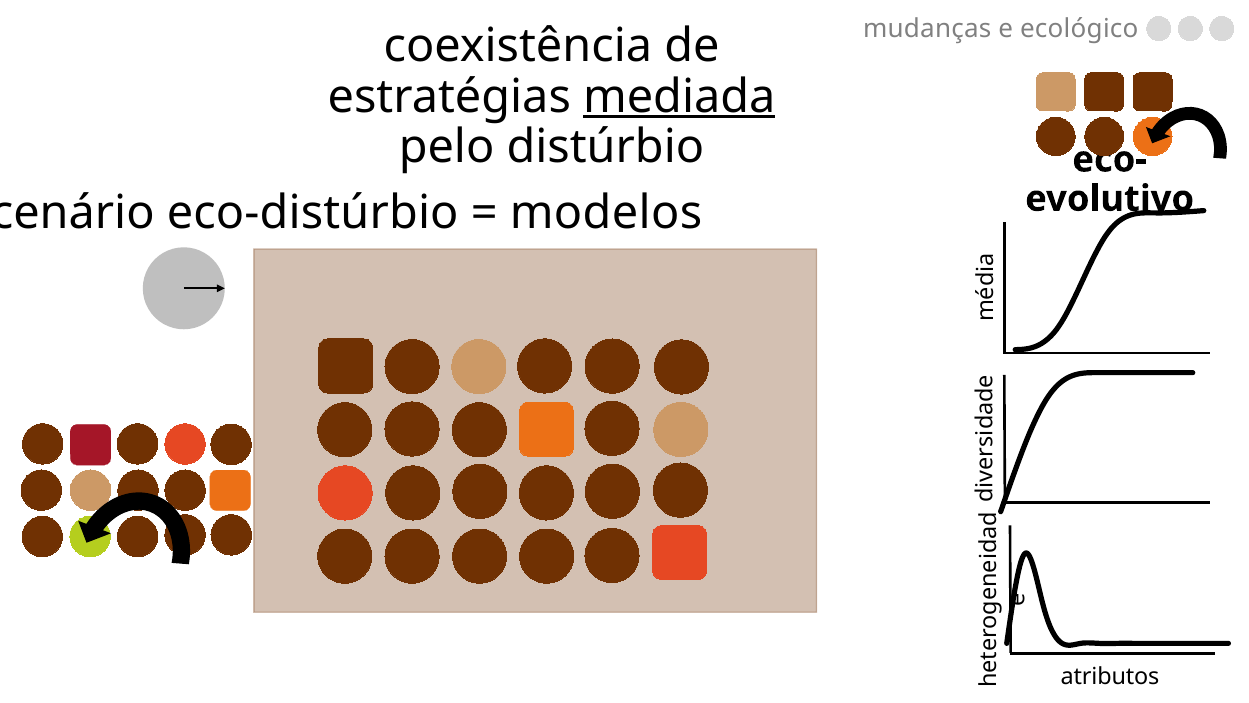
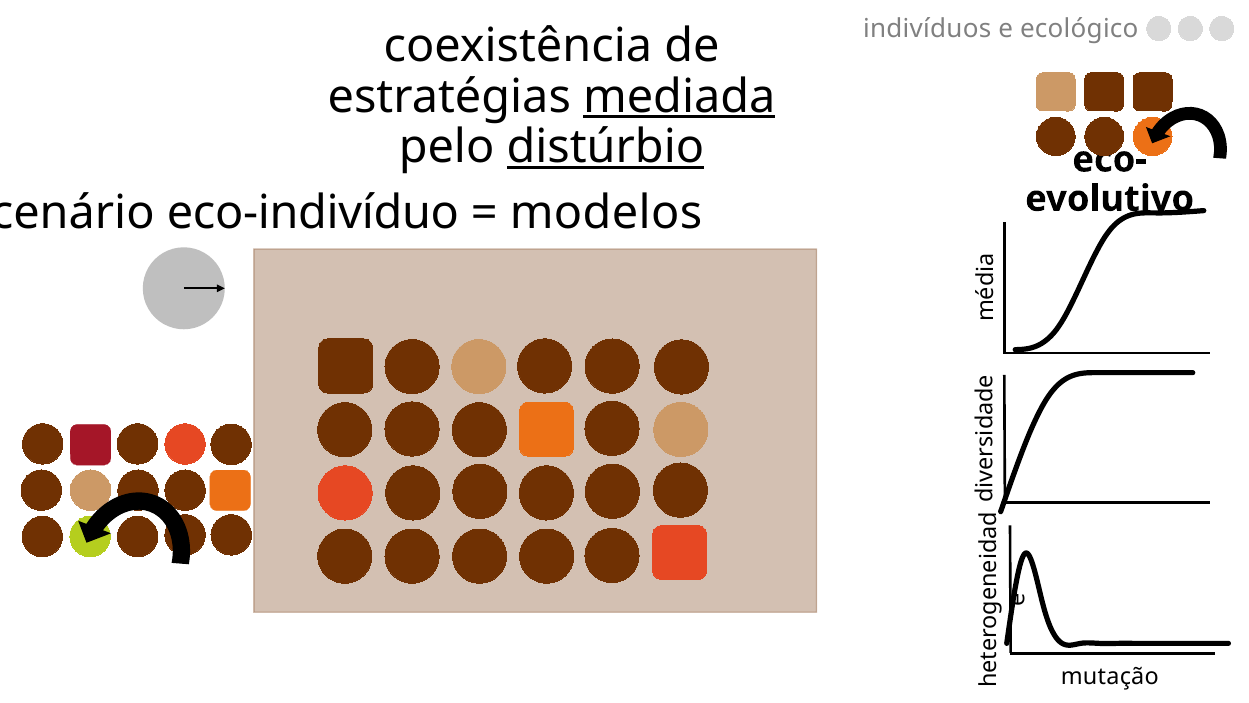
mudanças: mudanças -> indivíduos (927, 29)
distúrbio underline: none -> present (605, 147)
eco-distúrbio: eco-distúrbio -> eco-indivíduo (313, 213)
atributos: atributos -> mutação (1110, 676)
